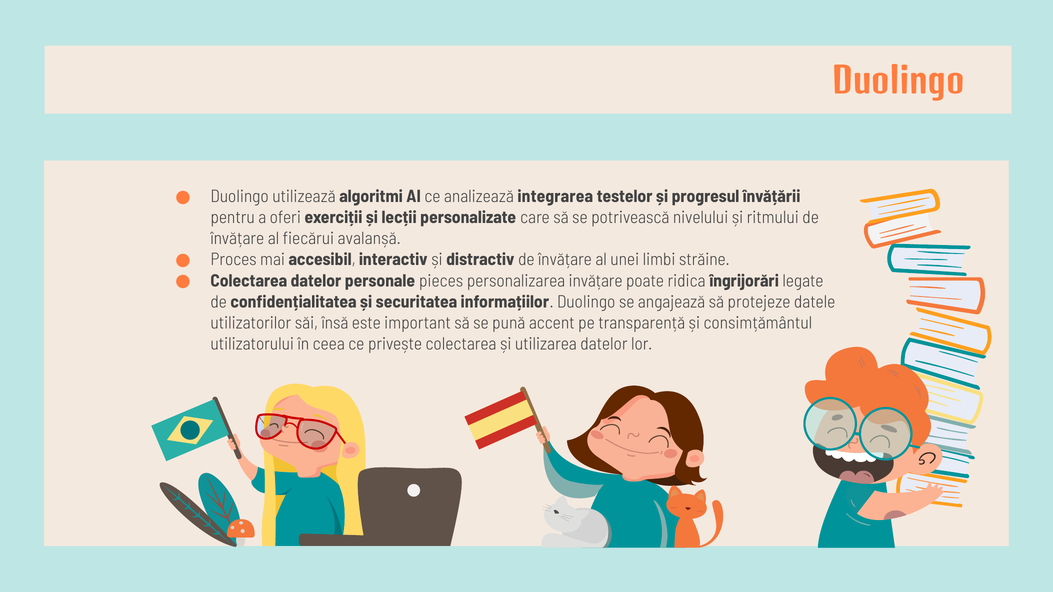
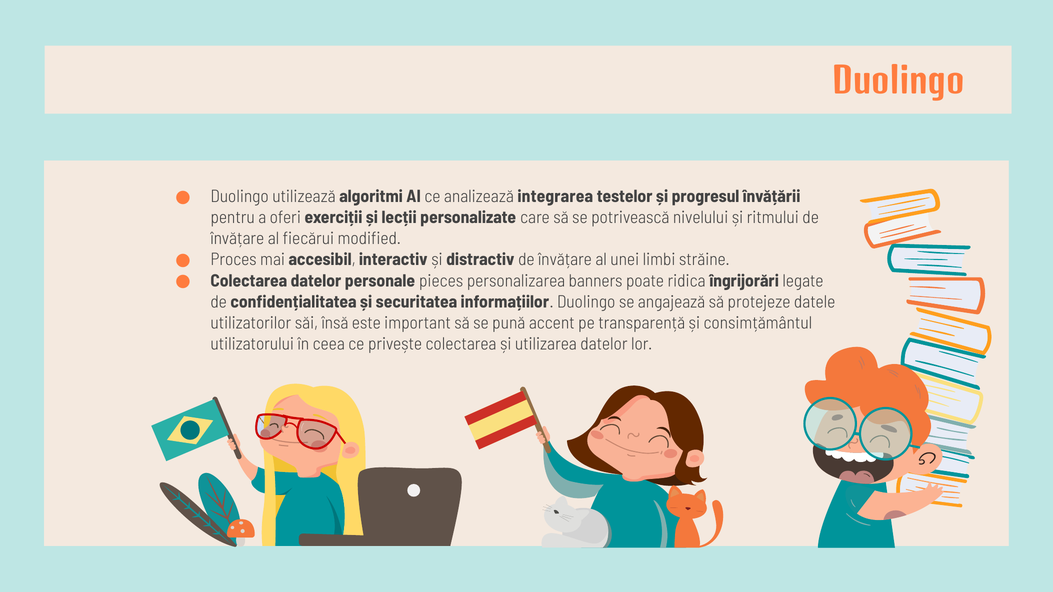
avalanșă: avalanșă -> modified (369, 239)
invățare: invățare -> banners (596, 281)
